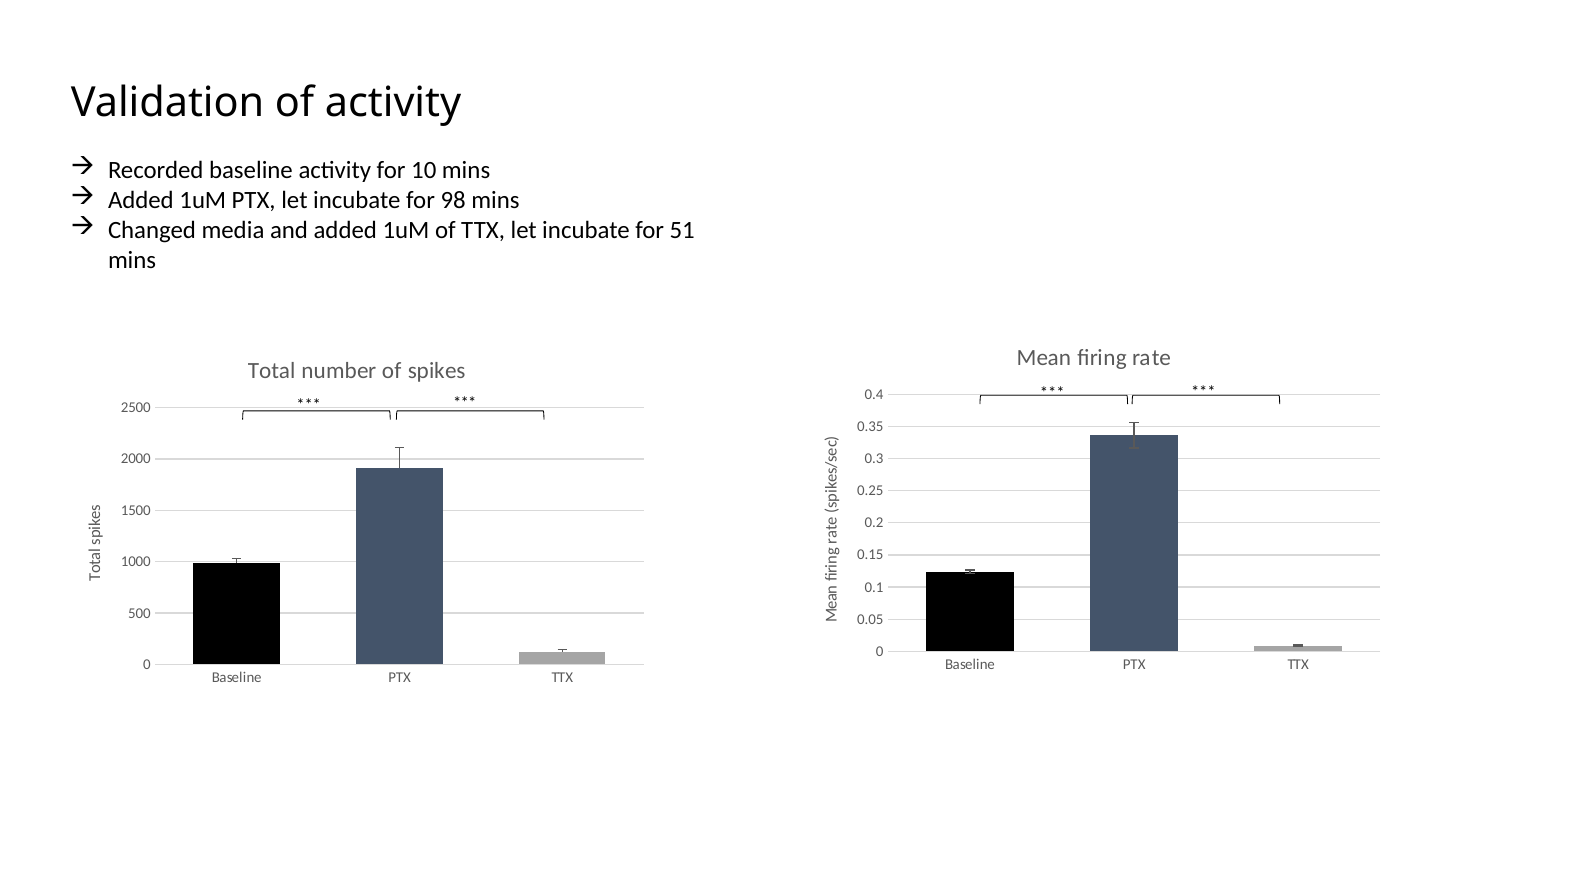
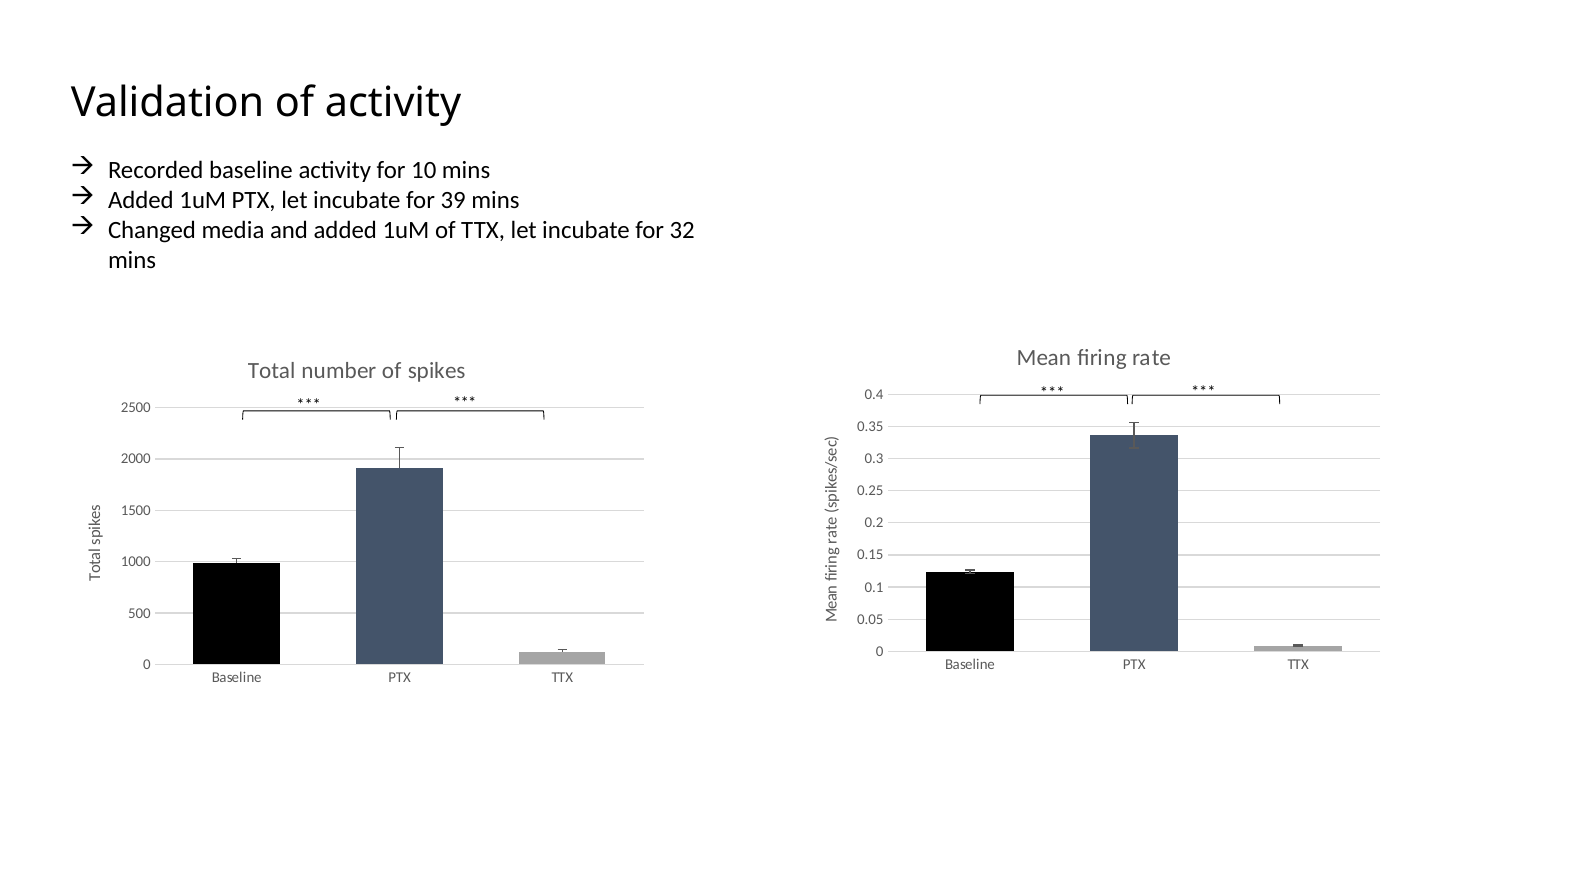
98: 98 -> 39 (453, 200)
51: 51 -> 32 (682, 230)
